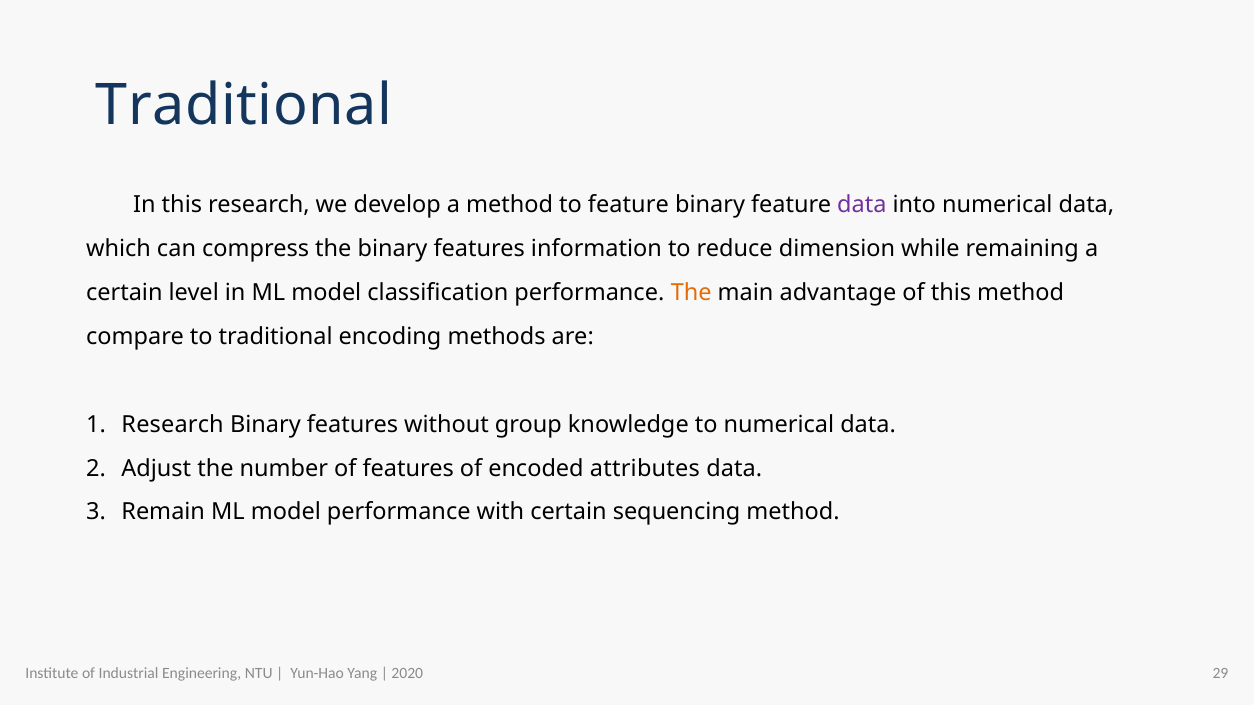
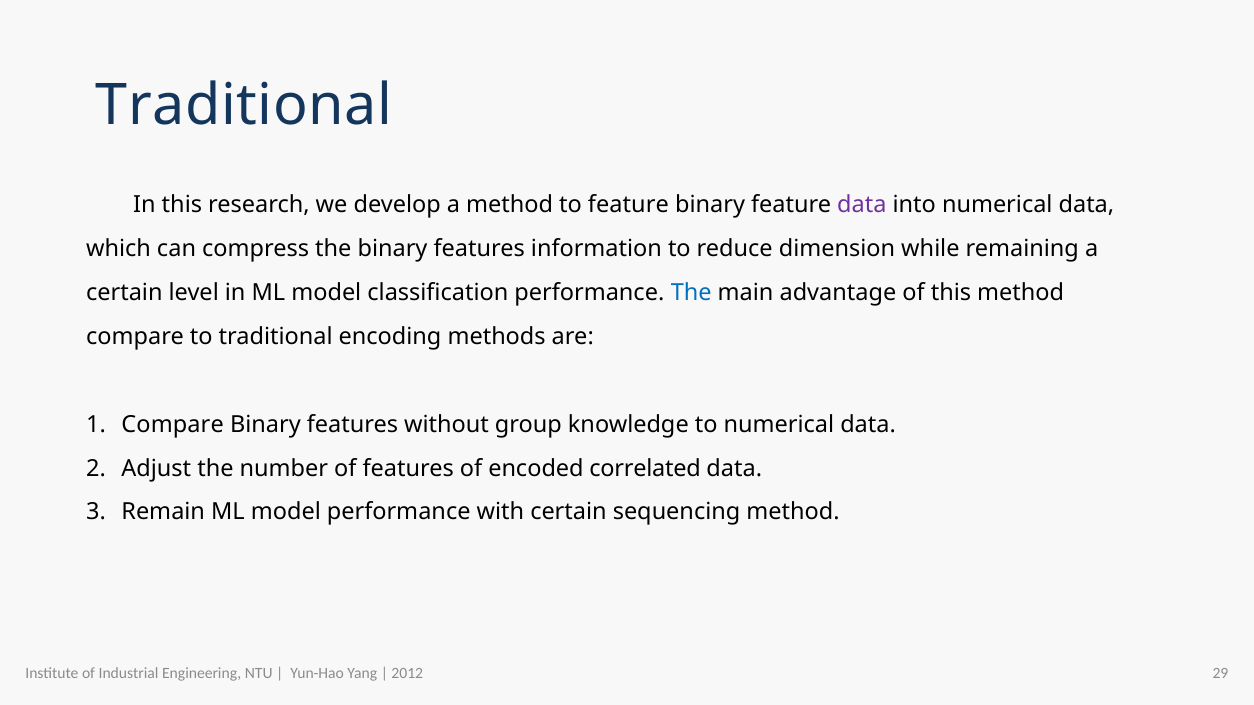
The colour: orange -> blue (691, 293)
Research: Research -> Compare (173, 425)
attributes: attributes -> correlated (645, 469)
2020: 2020 -> 2012 (407, 674)
